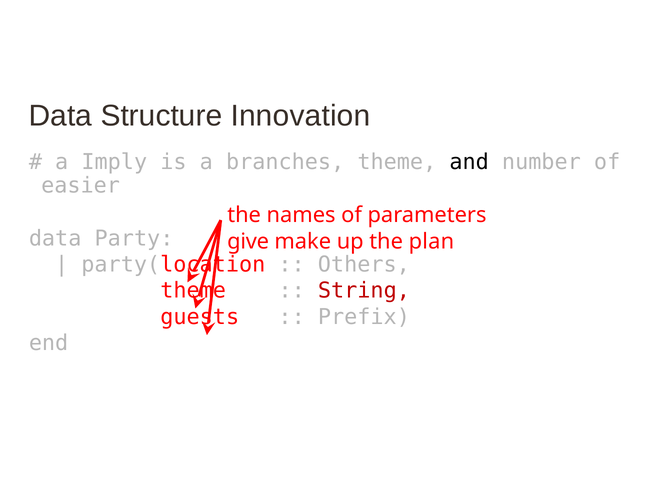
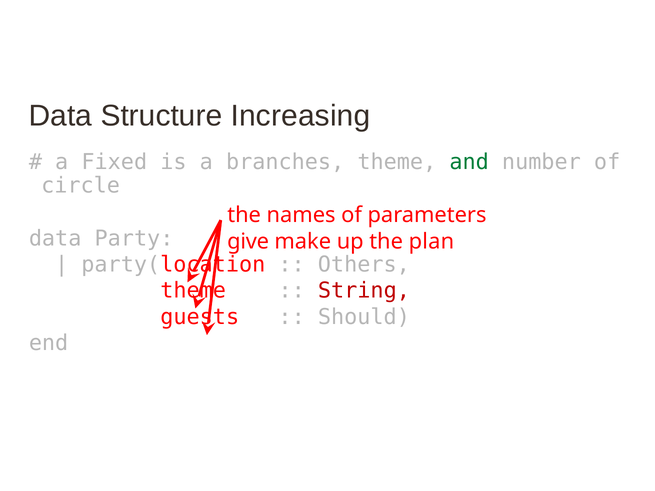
Innovation: Innovation -> Increasing (300, 116)
Imply: Imply -> Fixed (114, 162)
and colour: black -> green (469, 162)
easier: easier -> circle (81, 186)
Prefix: Prefix -> Should (364, 317)
